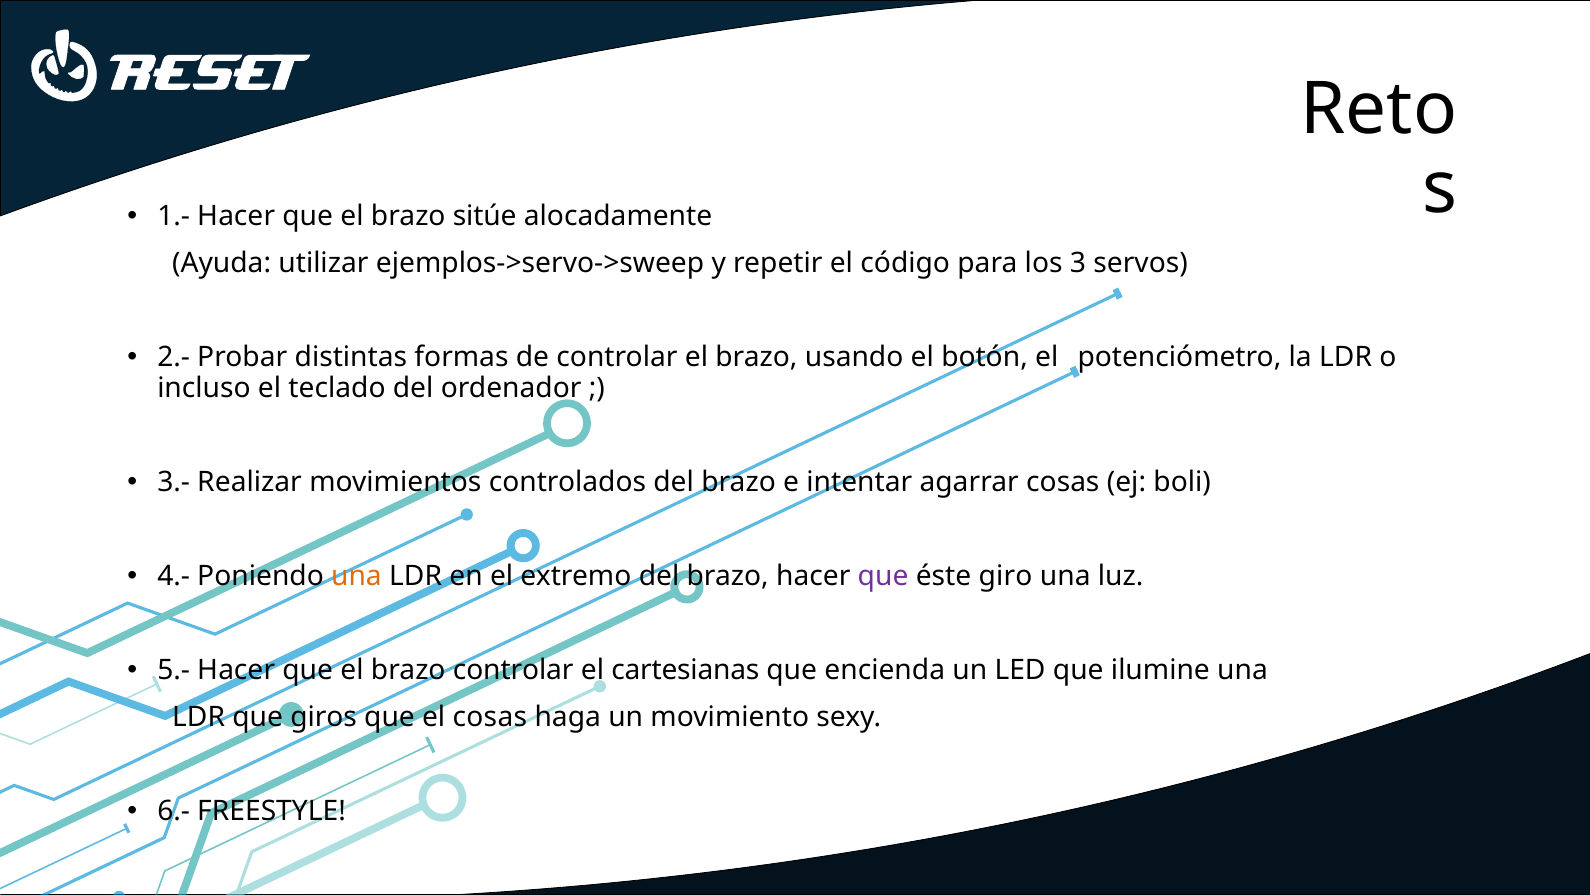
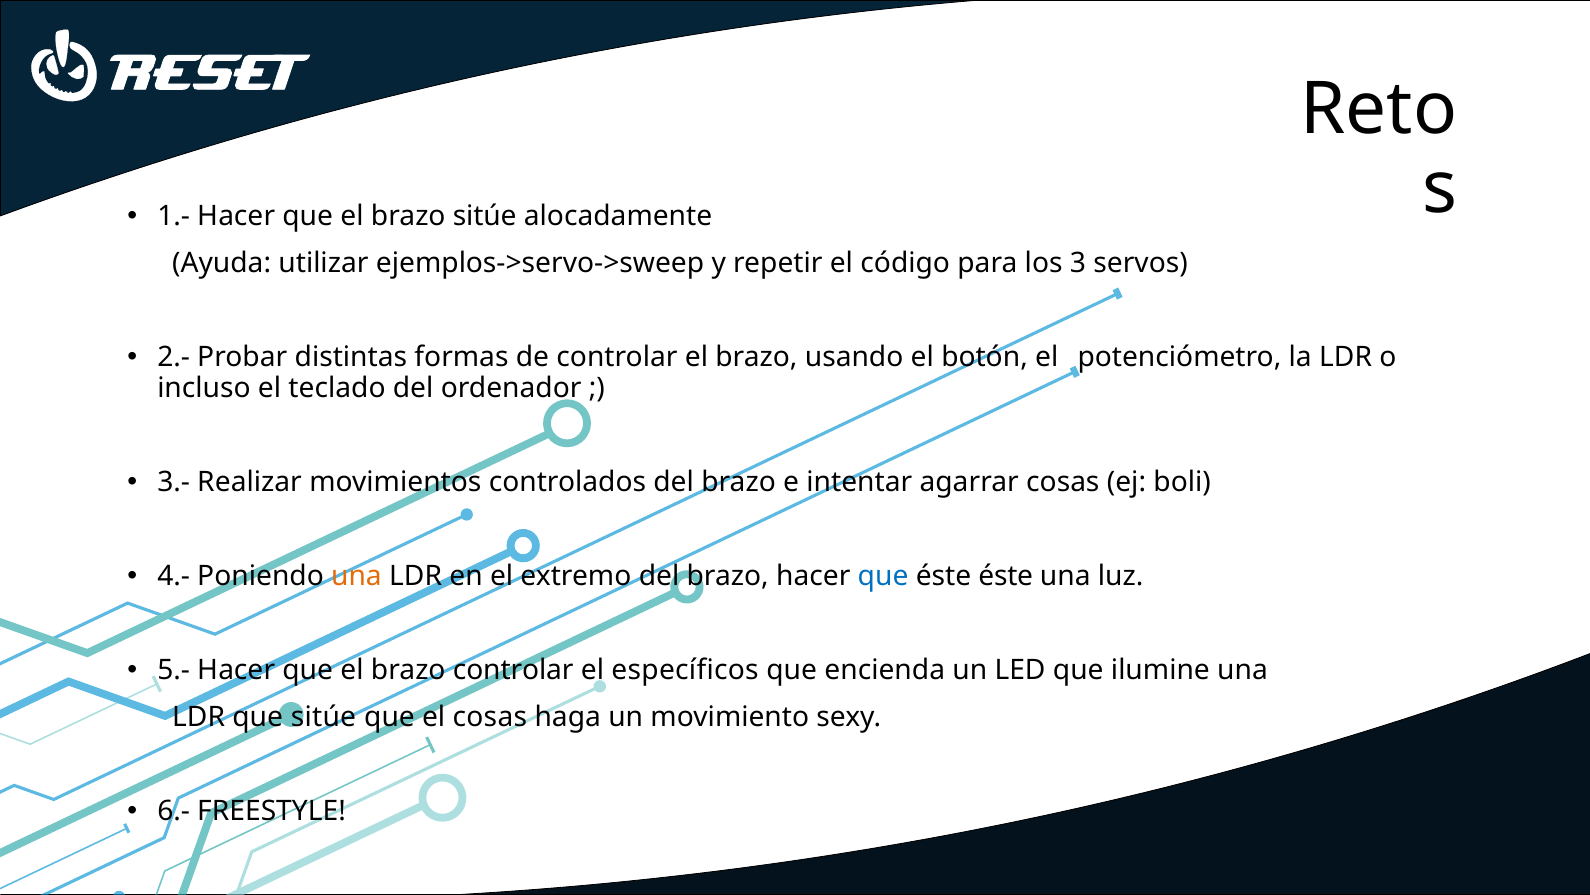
que colour: purple -> blue (883, 575)
éste giro: giro -> éste (1006, 575)
cartesianas: cartesianas -> específicos (685, 669)
que giros: giros -> sitúe (323, 716)
